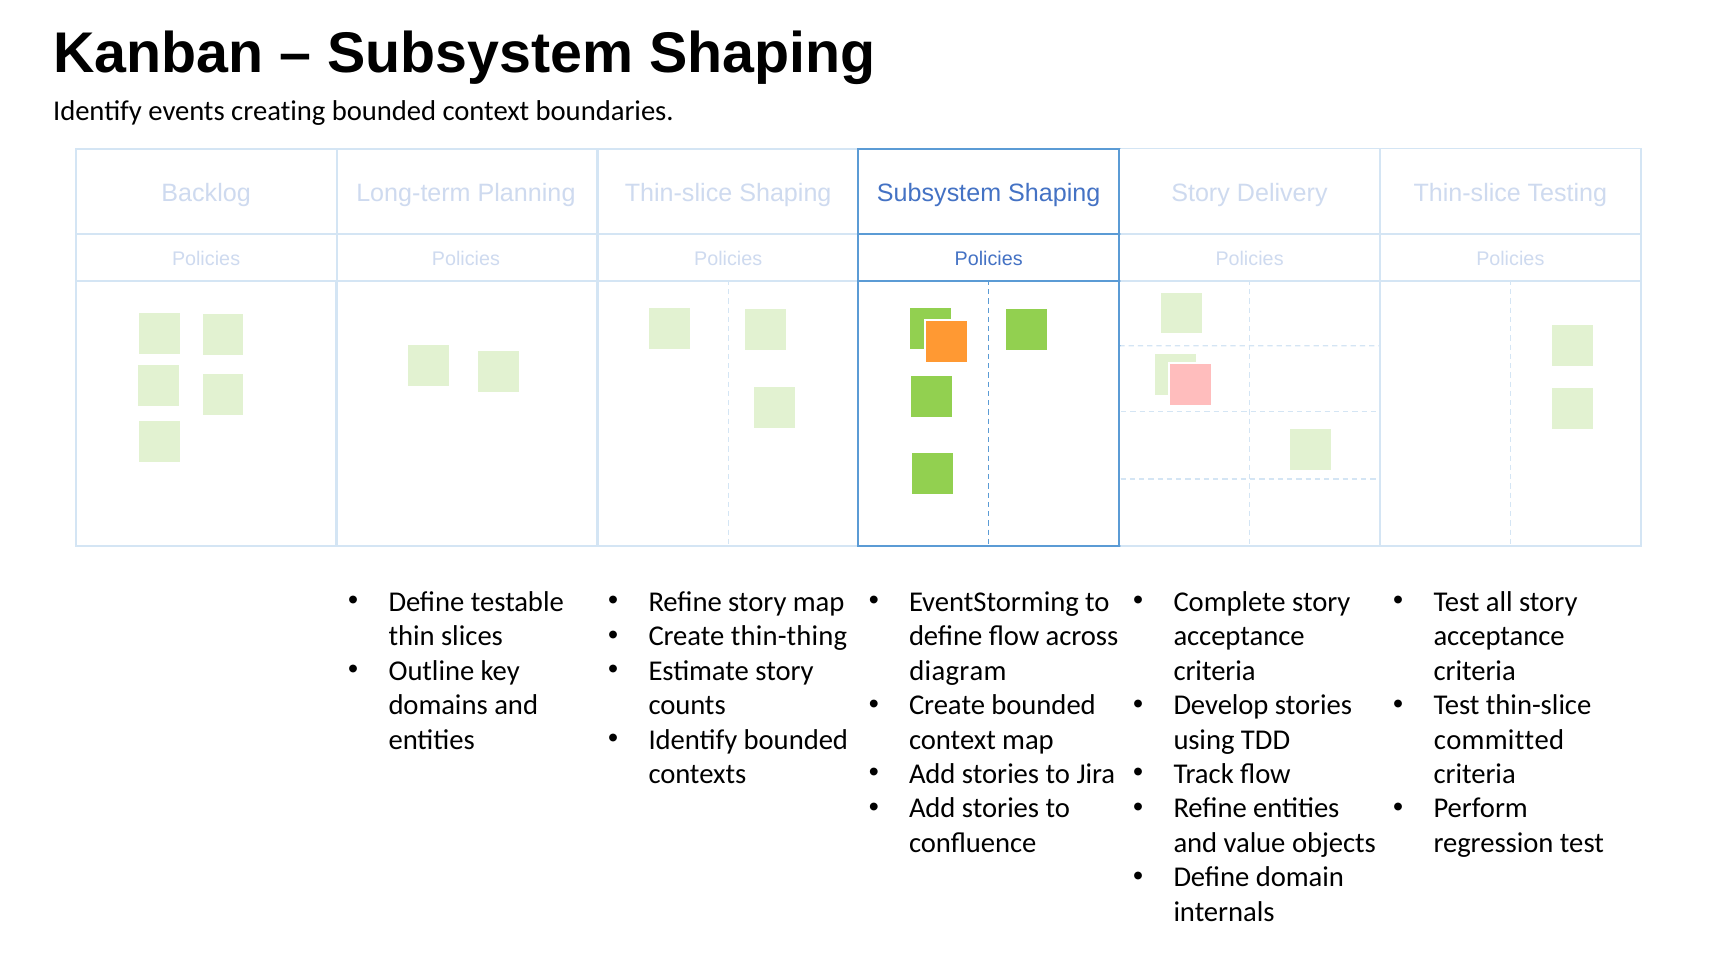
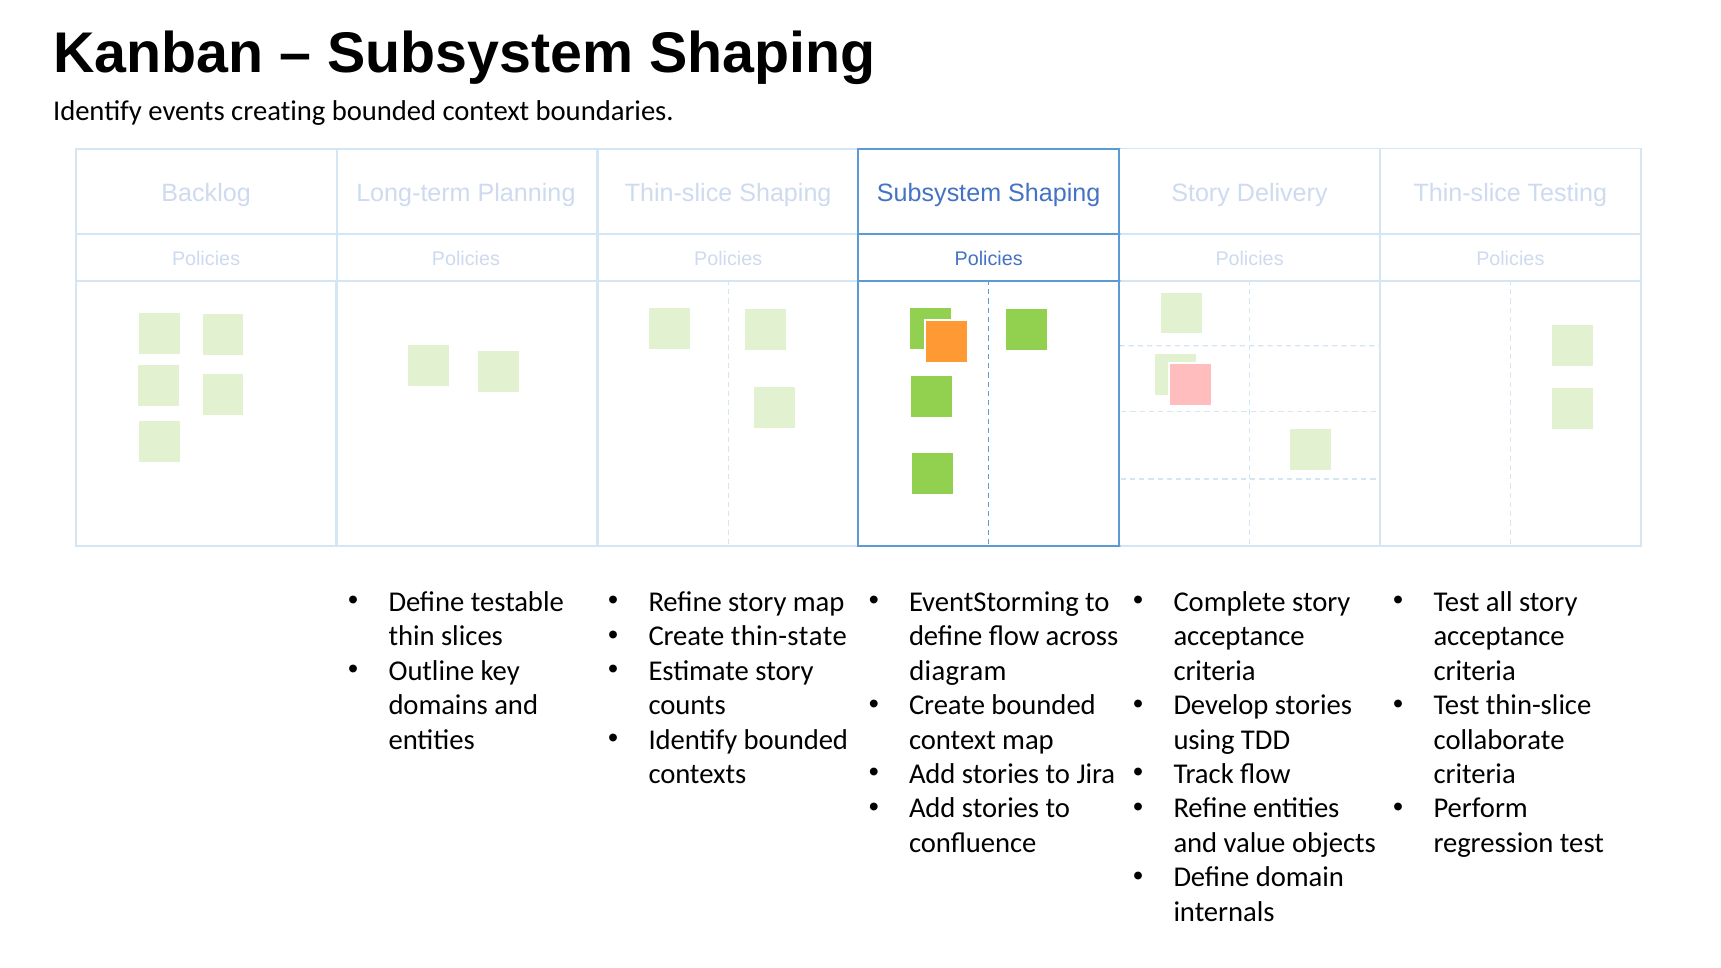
thin-thing: thin-thing -> thin-state (789, 636)
committed: committed -> collaborate (1499, 740)
